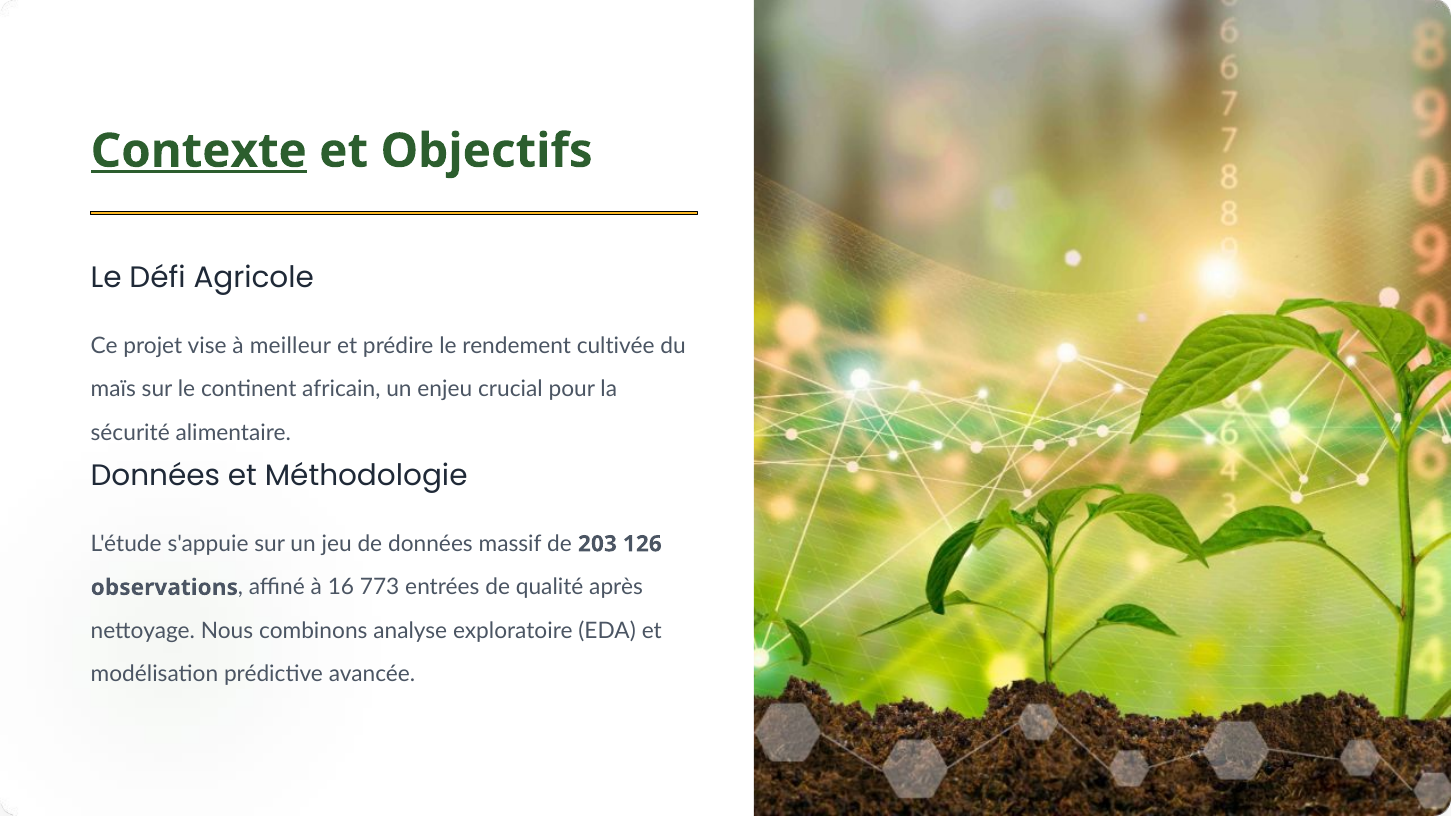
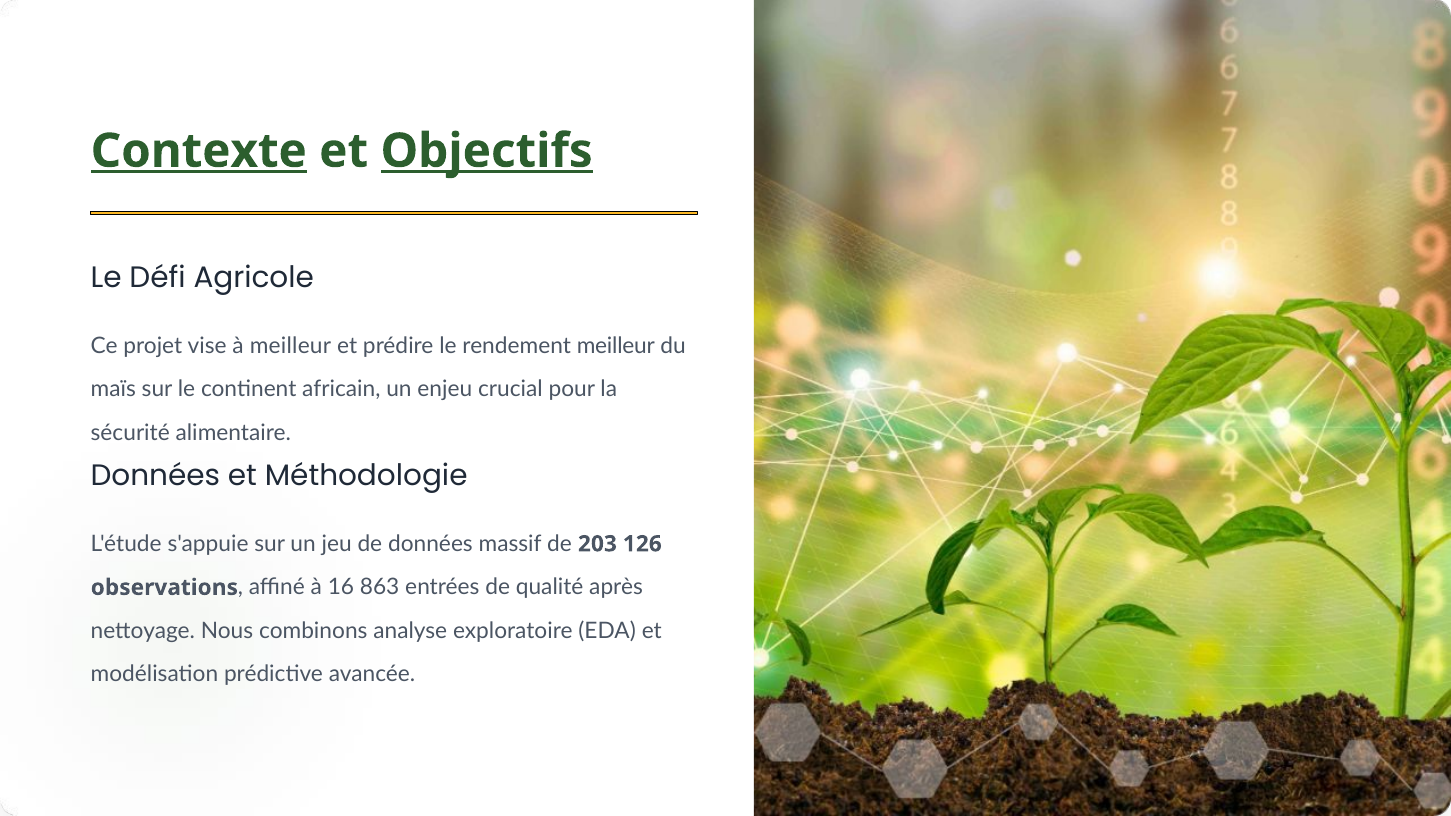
Objectifs underline: none -> present (487, 151)
rendement cultivée: cultivée -> meilleur (616, 346)
773: 773 -> 863 (380, 588)
